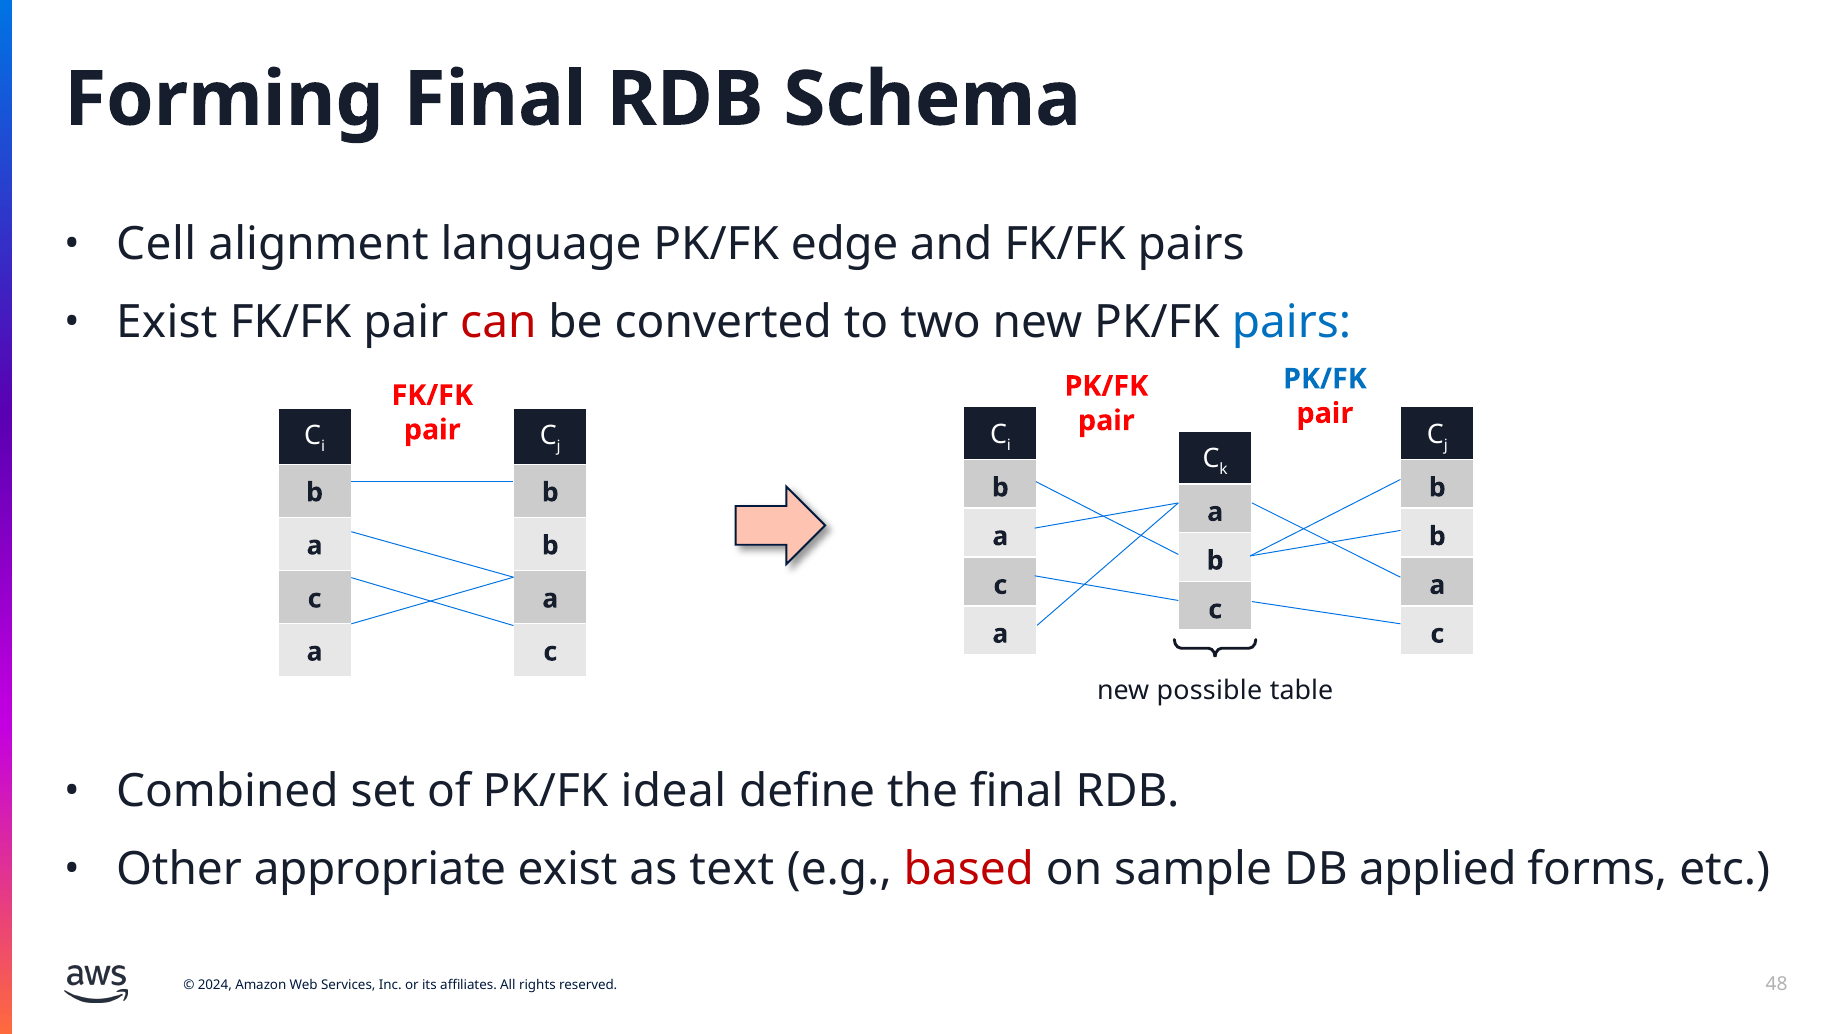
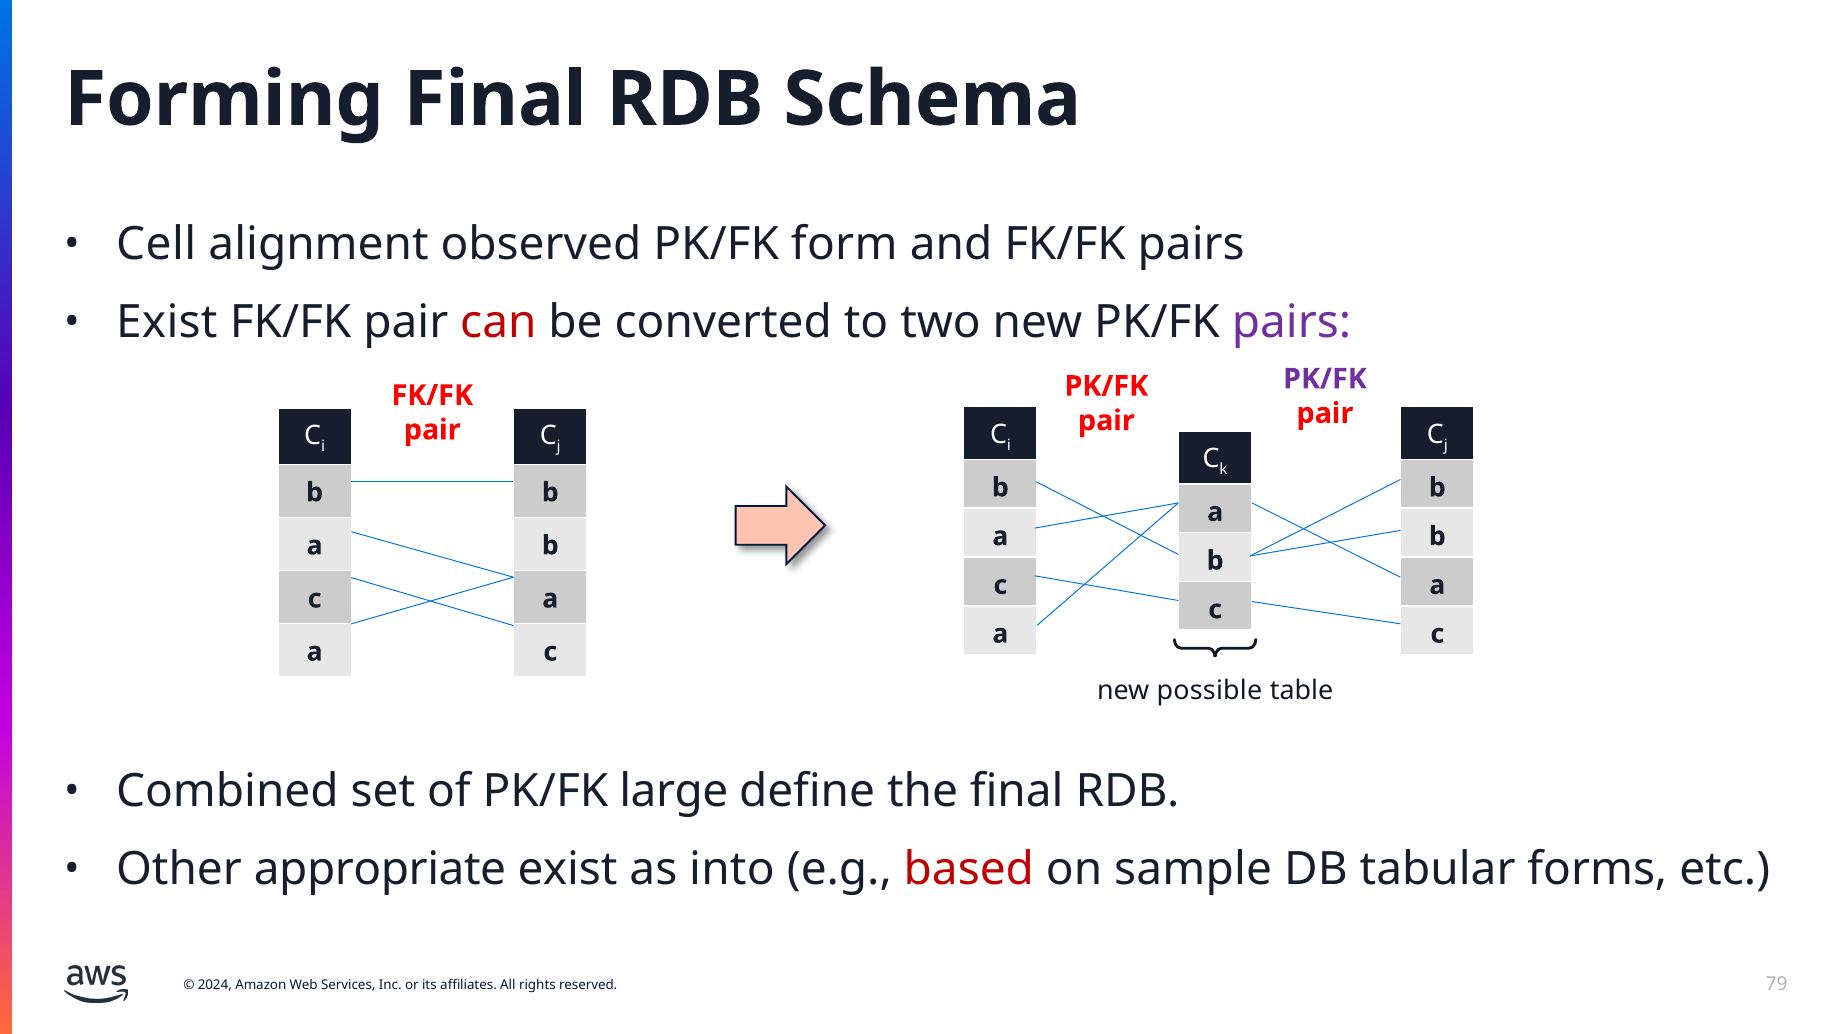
language: language -> observed (541, 245)
edge: edge -> form (844, 245)
pairs colour: blue -> purple (1291, 323)
PK/FK colour: blue -> purple (1325, 379)
ideal: ideal -> large (674, 792)
text: text -> into (732, 870)
applied: applied -> tabular (1438, 870)
48: 48 -> 79 (1777, 985)
